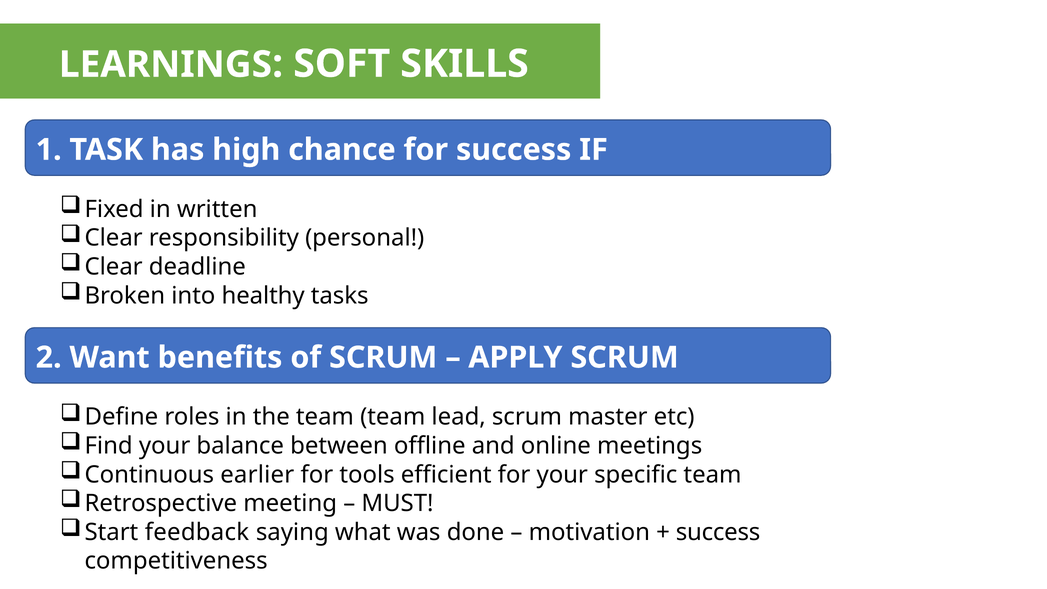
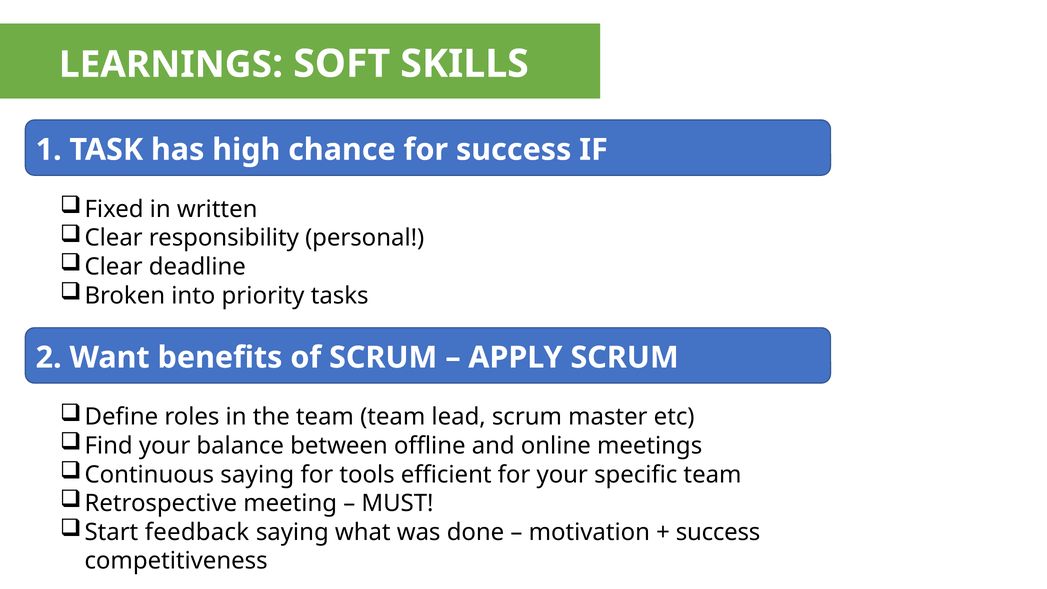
healthy: healthy -> priority (263, 296)
Continuous earlier: earlier -> saying (257, 475)
